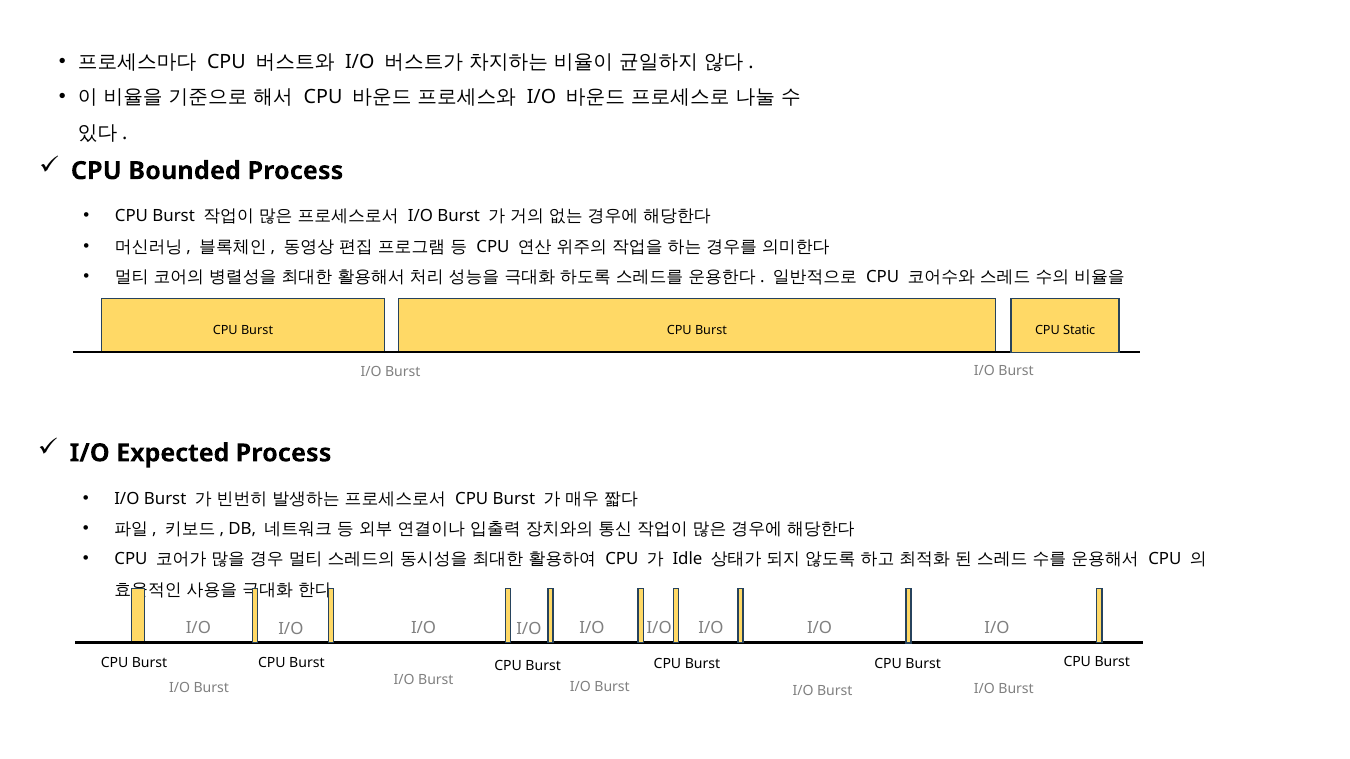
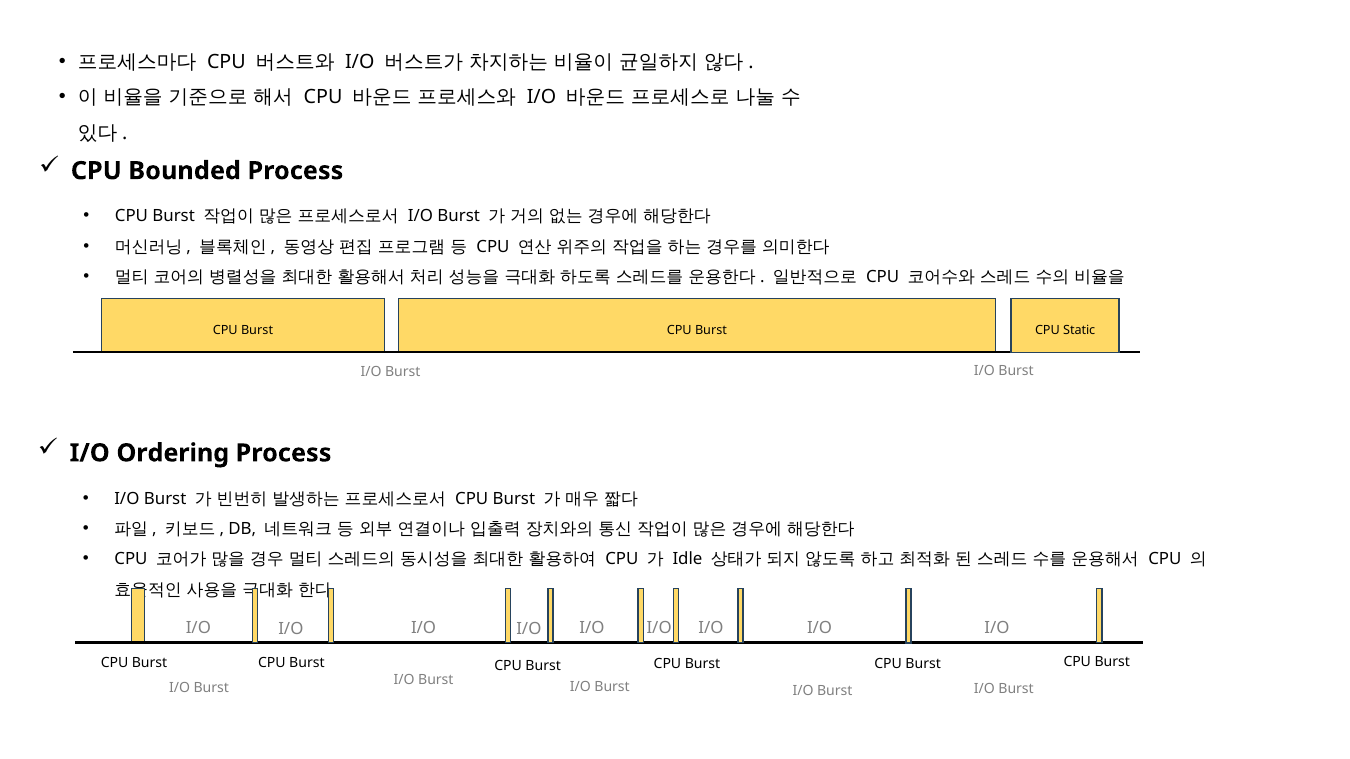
Expected: Expected -> Ordering (173, 453)
